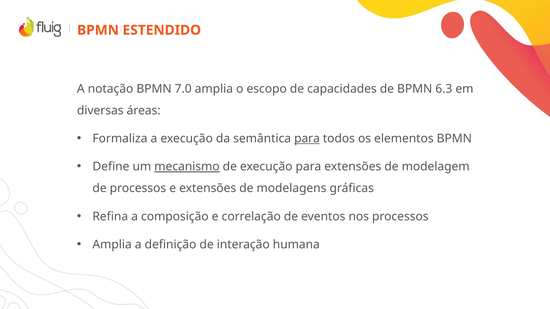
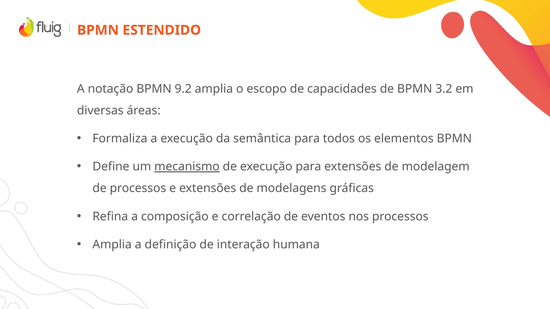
7.0: 7.0 -> 9.2 (183, 89)
6.3: 6.3 -> 3.2 (444, 89)
para underline: present -> none (307, 139)
